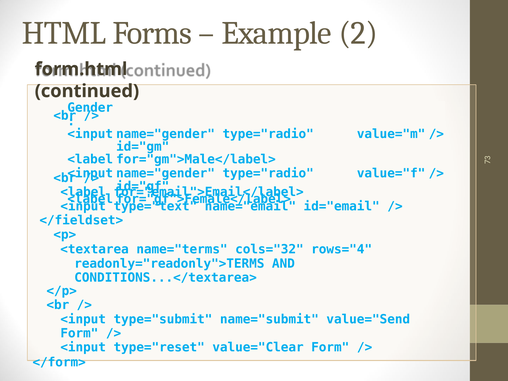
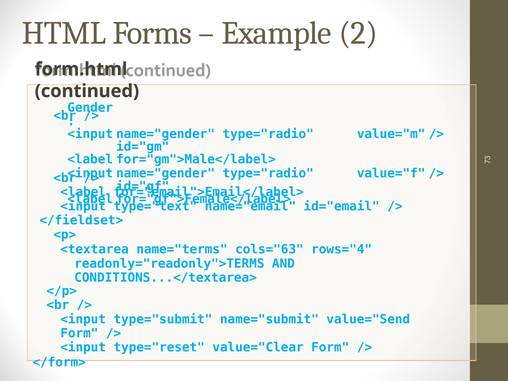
cols="32: cols="32 -> cols="63 (269, 249)
